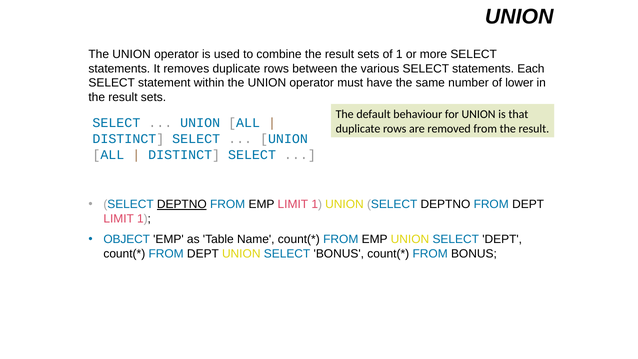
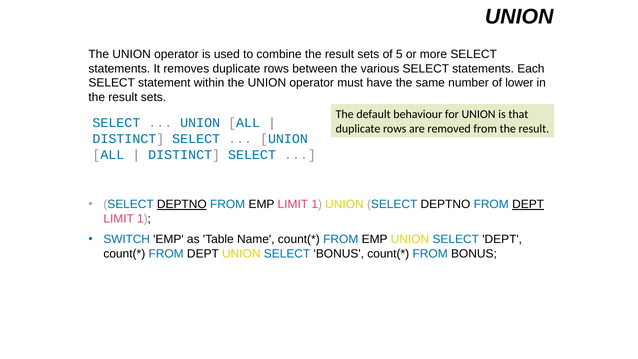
of 1: 1 -> 5 (399, 54)
DEPT underline: none -> present (528, 204)
OBJECT: OBJECT -> SWITCH (127, 239)
